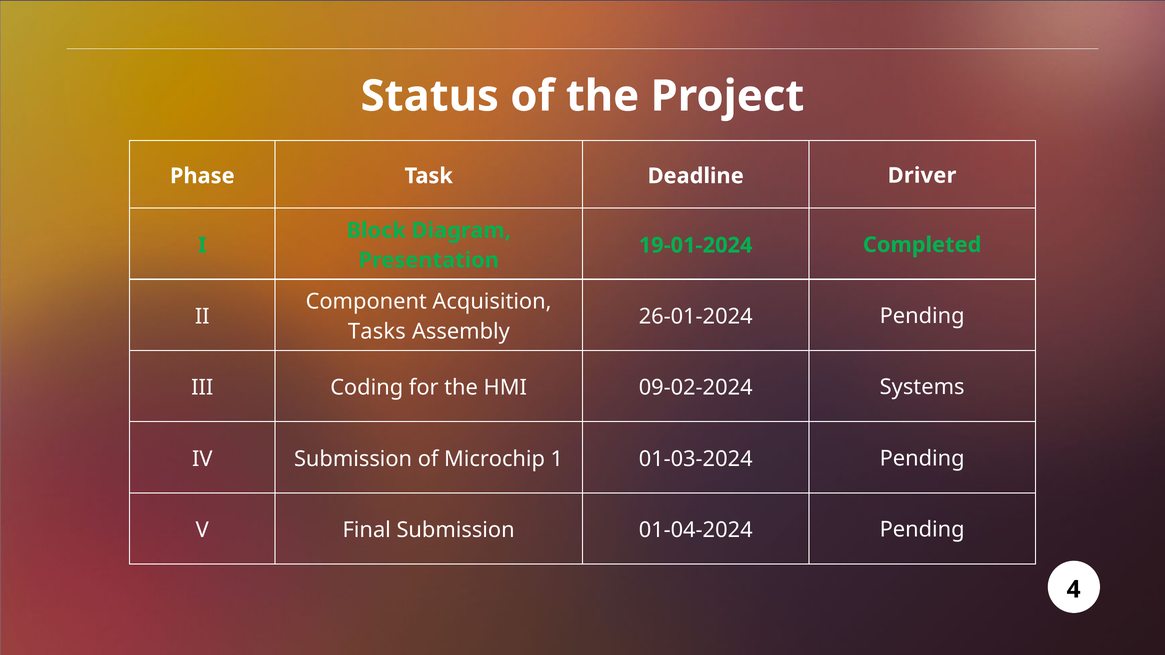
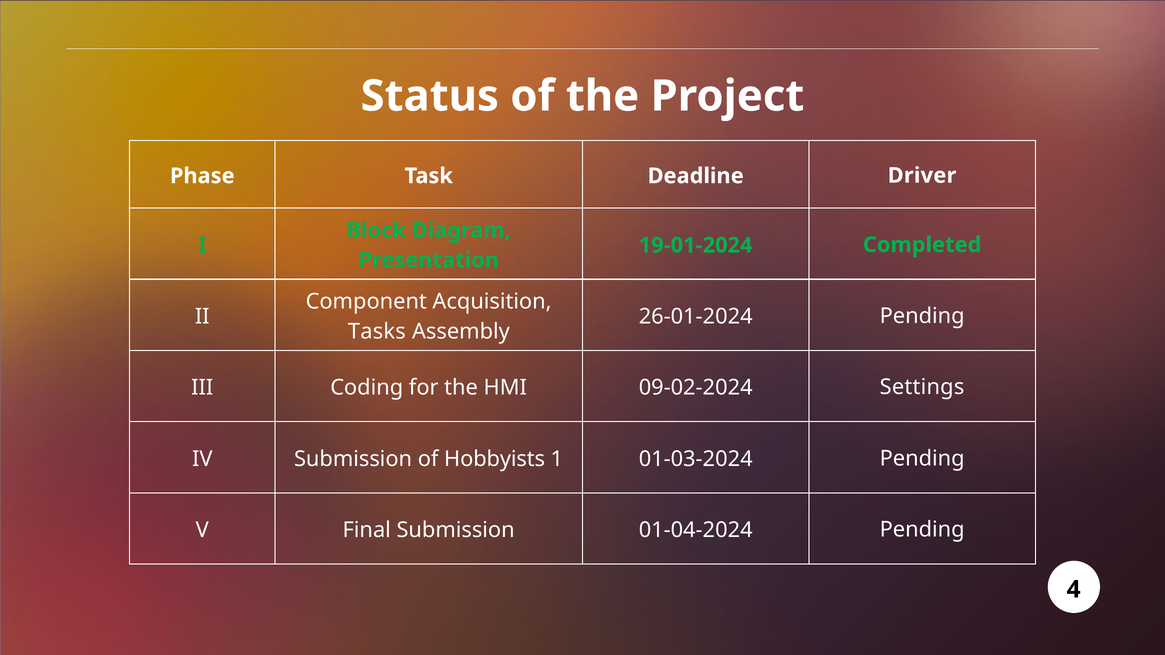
Systems: Systems -> Settings (922, 387)
Microchip: Microchip -> Hobbyists (495, 459)
